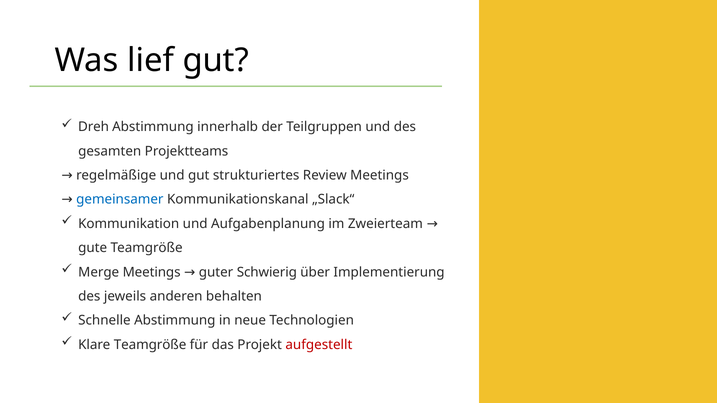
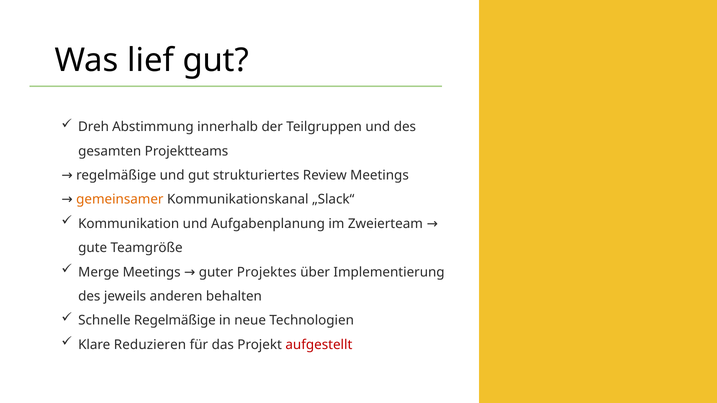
gemeinsamer colour: blue -> orange (120, 200)
Schwierig: Schwierig -> Projektes (267, 272)
Schnelle Abstimmung: Abstimmung -> Regelmäßige (175, 321)
Klare Teamgröße: Teamgröße -> Reduzieren (150, 345)
